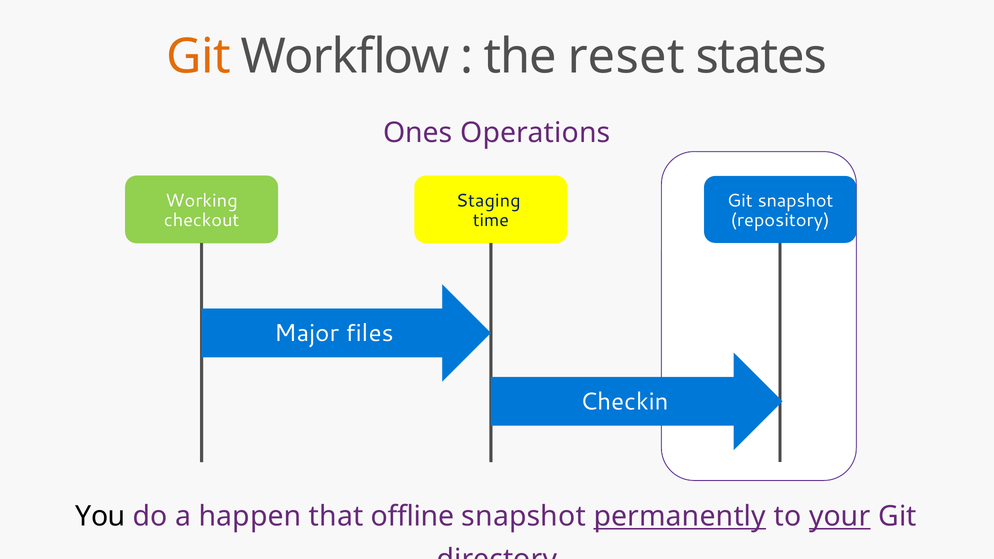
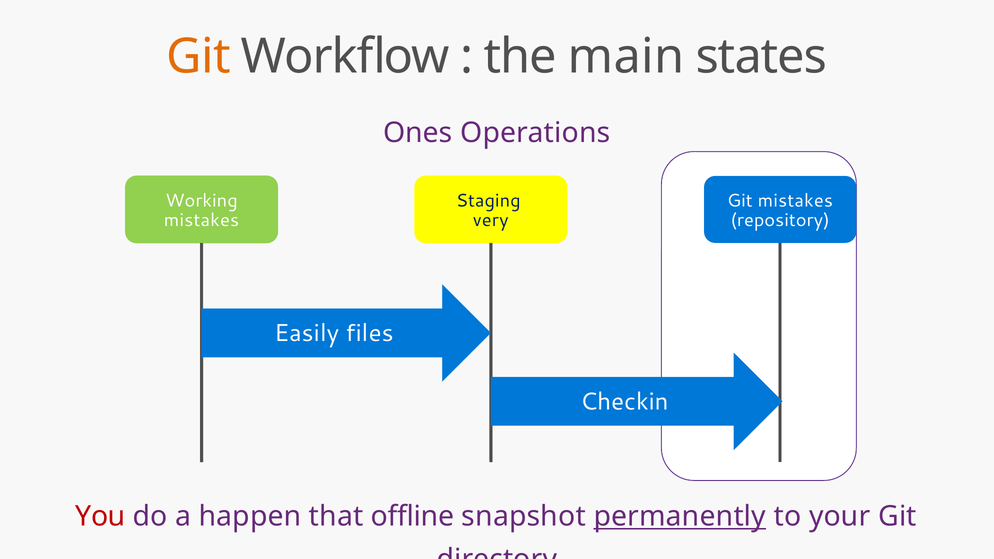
reset: reset -> main (626, 57)
Git snapshot: snapshot -> mistakes (795, 201)
checkout: checkout -> mistakes (201, 220)
time: time -> very (491, 220)
Major: Major -> Easily (307, 333)
You colour: black -> red (100, 517)
your underline: present -> none (840, 517)
